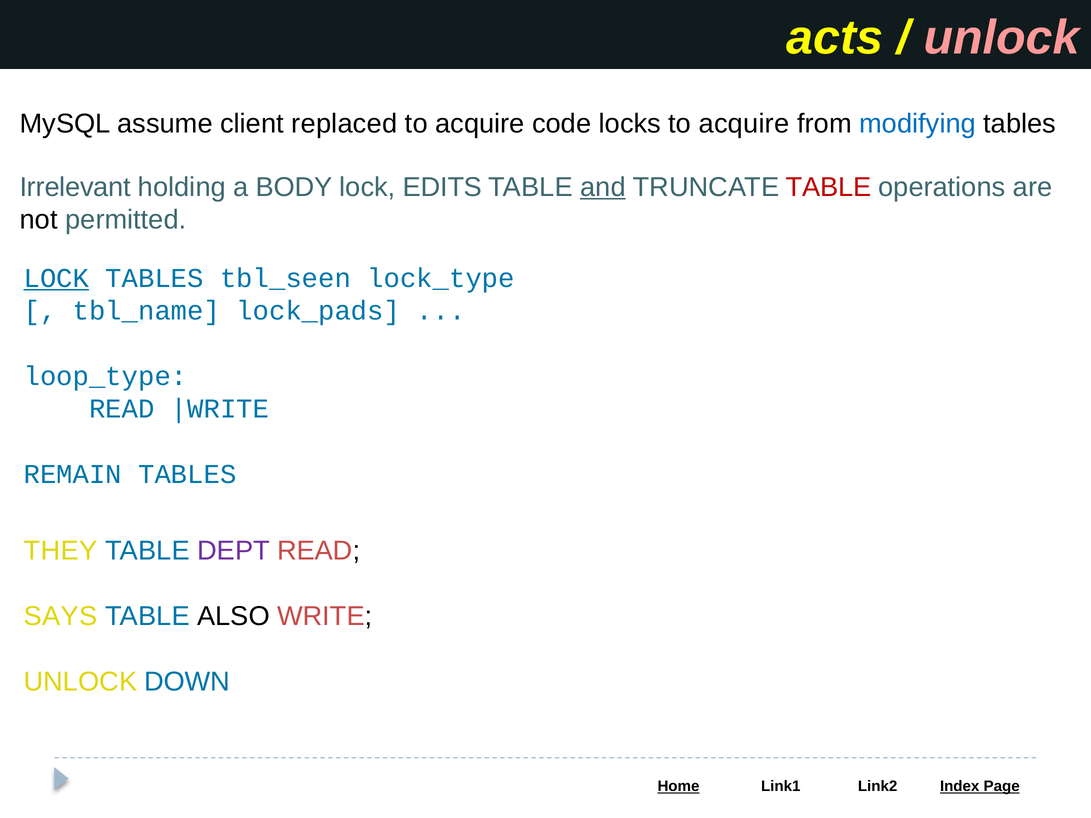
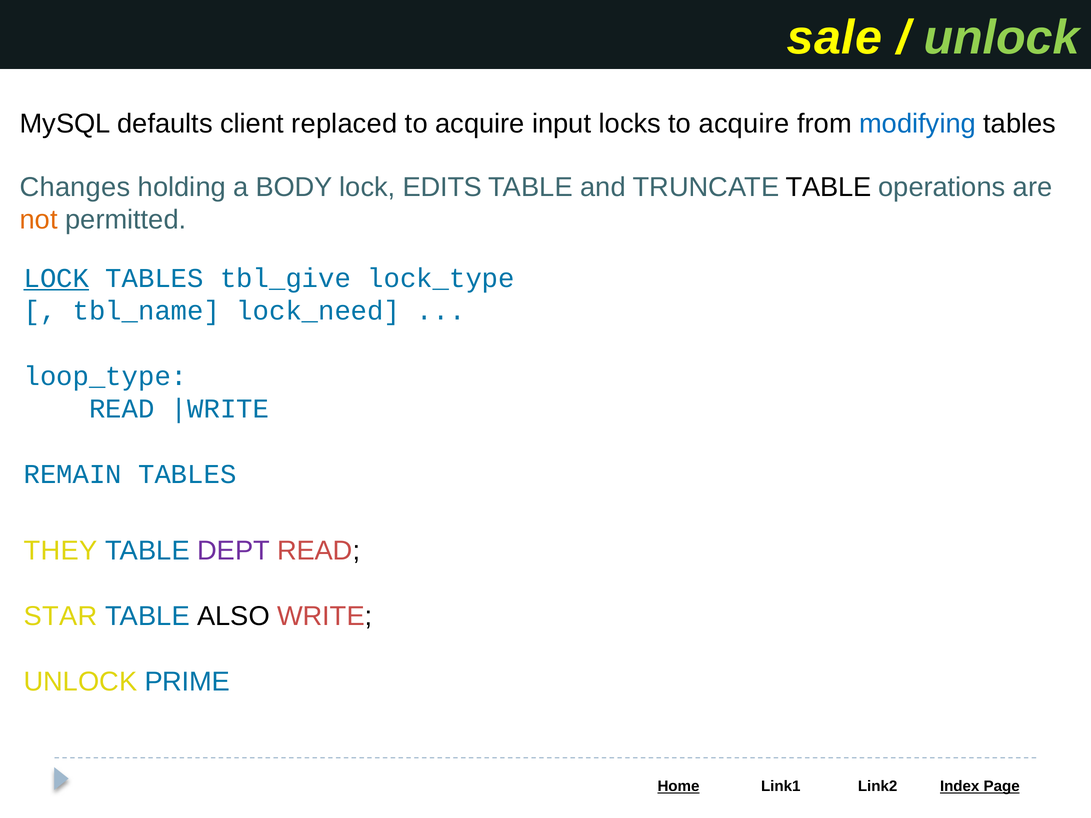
acts: acts -> sale (834, 38)
unlock colour: pink -> light green (1002, 38)
assume: assume -> defaults (165, 124)
code: code -> input (562, 124)
Irrelevant: Irrelevant -> Changes (75, 187)
and underline: present -> none (603, 187)
TABLE colour: red -> black (829, 187)
not colour: black -> orange (39, 220)
tbl_seen: tbl_seen -> tbl_give (286, 278)
lock_pads: lock_pads -> lock_need (318, 311)
SAYS: SAYS -> STAR (61, 616)
DOWN: DOWN -> PRIME (187, 682)
